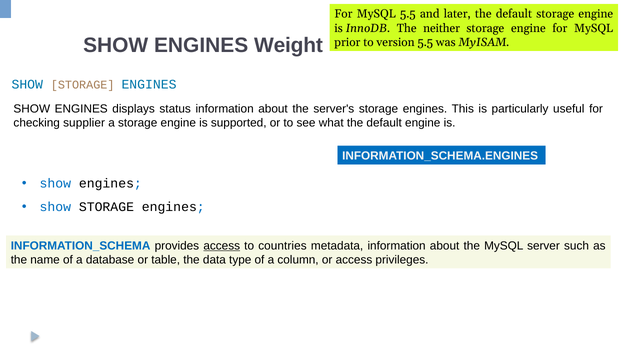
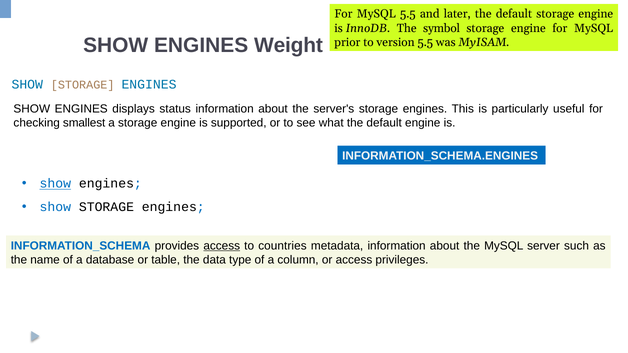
neither: neither -> symbol (442, 28)
supplier: supplier -> smallest (84, 123)
show underline: none -> present (55, 184)
